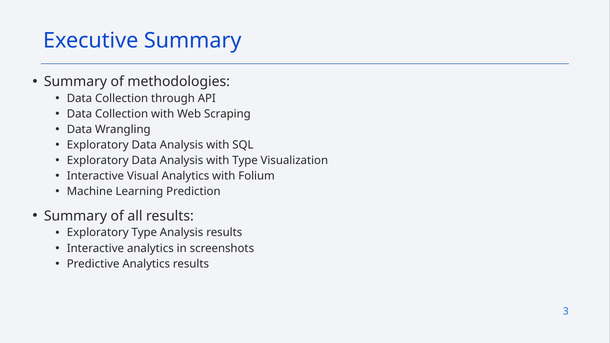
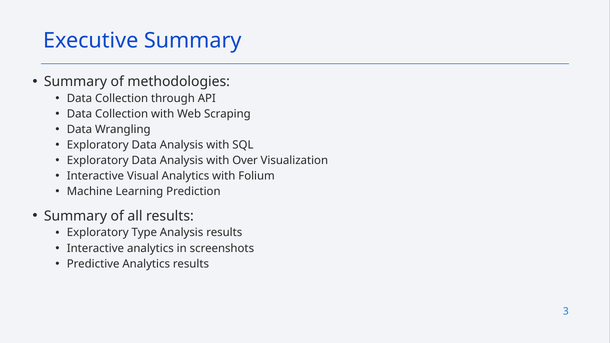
with Type: Type -> Over (245, 161)
